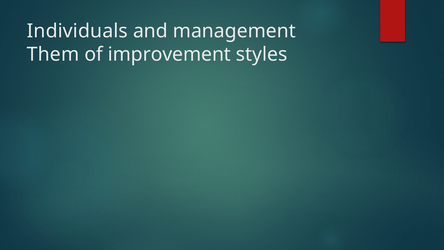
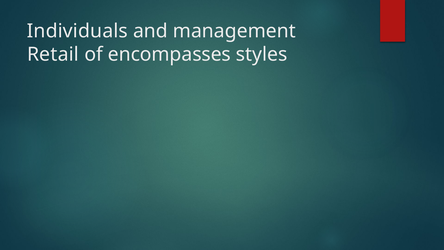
Them: Them -> Retail (53, 54)
improvement: improvement -> encompasses (169, 54)
